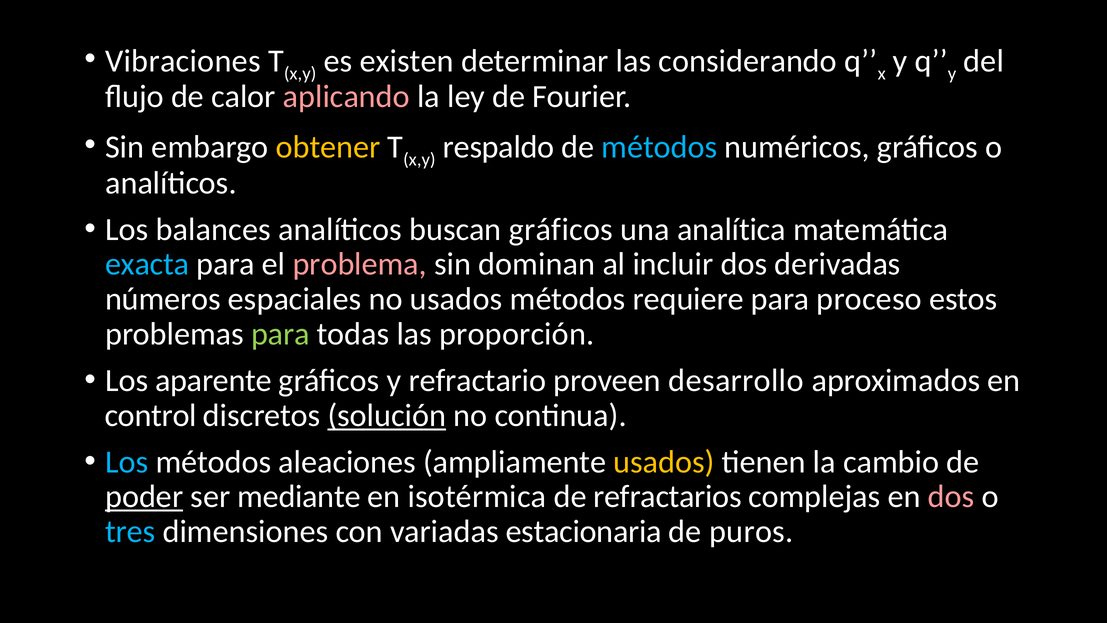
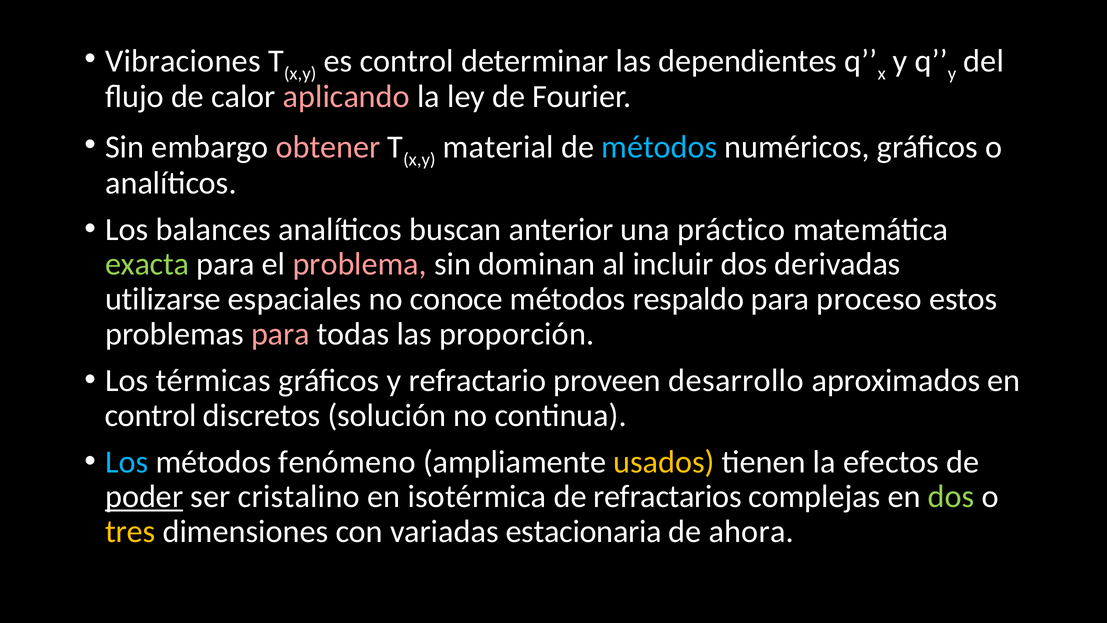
es existen: existen -> control (407, 61)
considerando: considerando -> dependientes (748, 61)
obtener colour: yellow -> pink (328, 147)
respaldo: respaldo -> material (498, 147)
buscan gráficos: gráficos -> anterior (561, 229)
analítica: analítica -> práctico (731, 229)
exacta colour: light blue -> light green (147, 264)
números: números -> utilizarse (163, 299)
no usados: usados -> conoce (456, 299)
requiere: requiere -> respaldo (688, 299)
para colour: light green -> pink (280, 334)
aparente: aparente -> térmicas (213, 380)
solución underline: present -> none (387, 415)
aleaciones: aleaciones -> fenómeno (347, 462)
cambio: cambio -> efectos (891, 462)
mediante: mediante -> cristalino (299, 497)
dos colour: pink -> light green (951, 497)
tres colour: light blue -> yellow (130, 531)
puros: puros -> ahora (751, 531)
